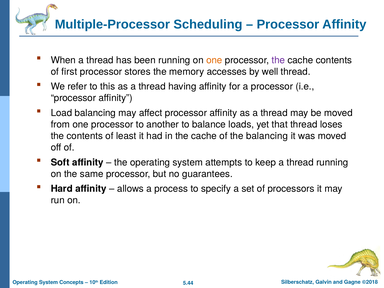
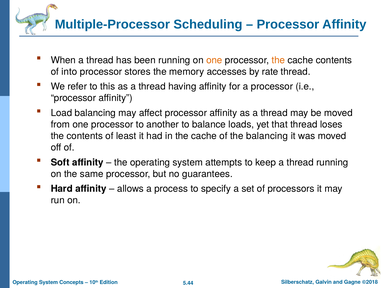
the colour: purple -> orange (278, 60)
first: first -> into (69, 72)
well: well -> rate (270, 72)
